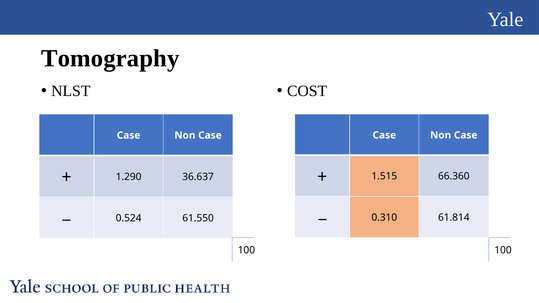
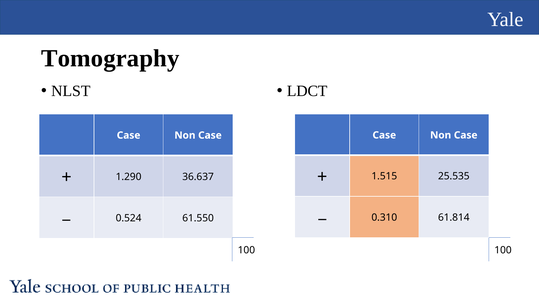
COST: COST -> LDCT (307, 91)
66.360: 66.360 -> 25.535 (454, 176)
